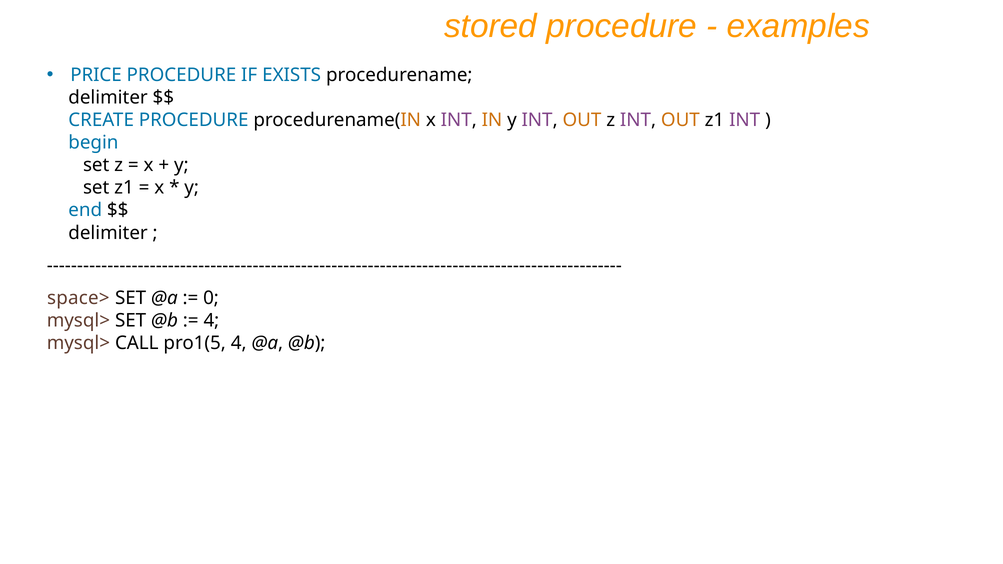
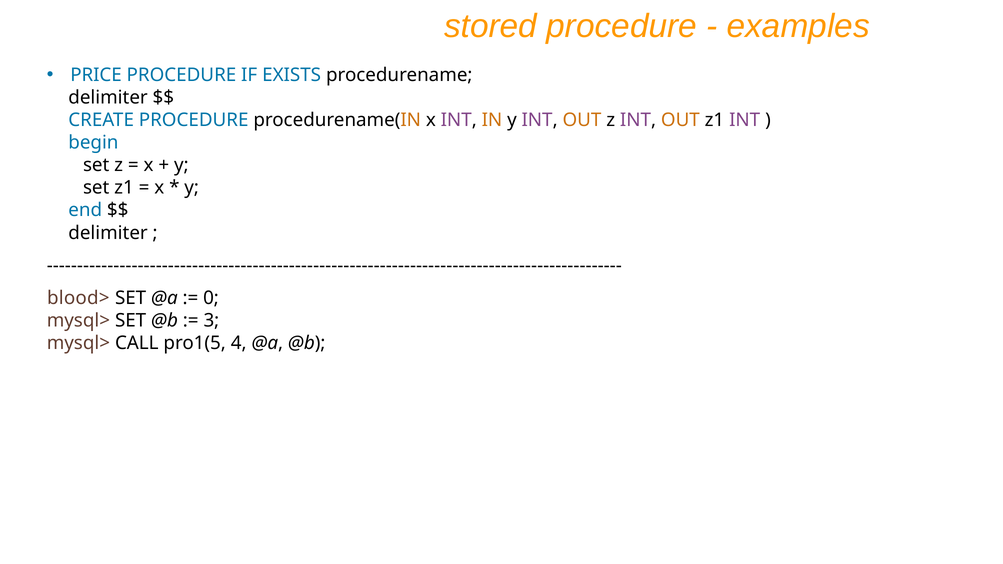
space>: space> -> blood> (78, 298)
4: 4 -> 3 (211, 321)
